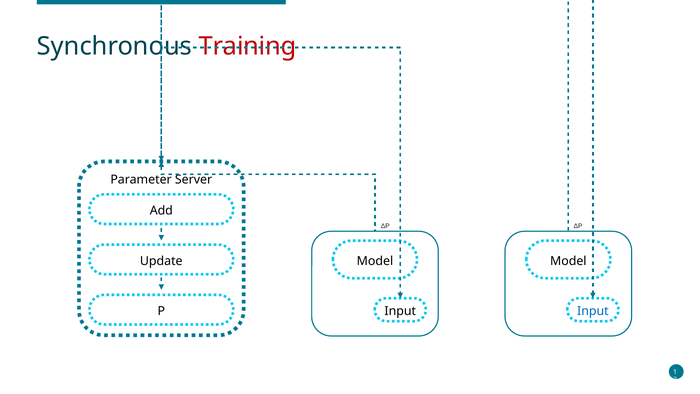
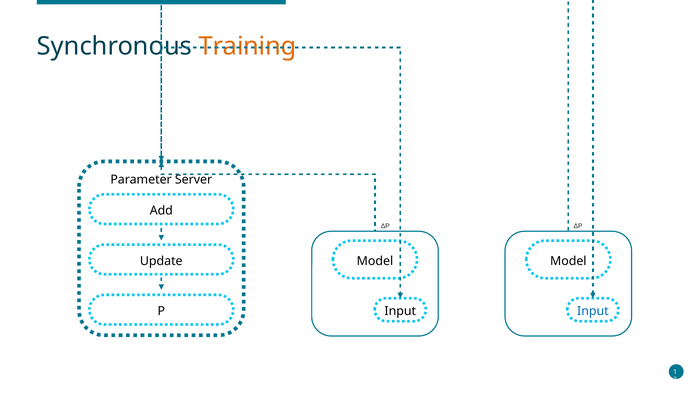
Training colour: red -> orange (248, 46)
